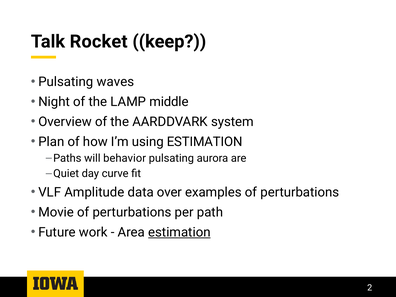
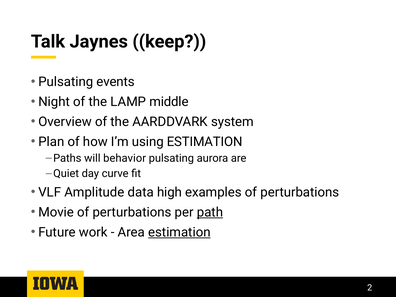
Rocket: Rocket -> Jaynes (99, 42)
waves: waves -> events (116, 82)
over: over -> high (169, 192)
path underline: none -> present (210, 212)
